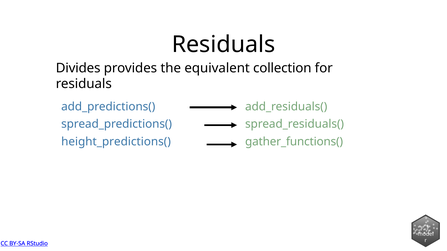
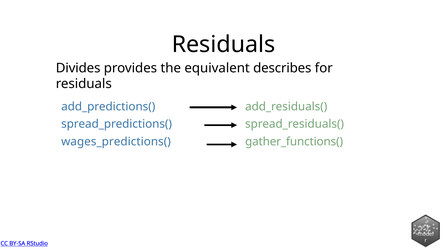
collection: collection -> describes (282, 68)
height_predictions(: height_predictions( -> wages_predictions( (116, 142)
